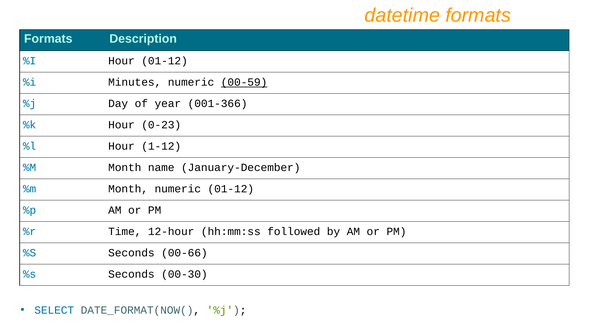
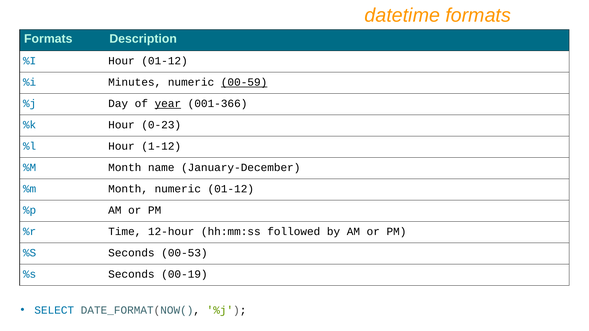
year underline: none -> present (168, 104)
00-66: 00-66 -> 00-53 (184, 253)
00-30: 00-30 -> 00-19 (184, 274)
